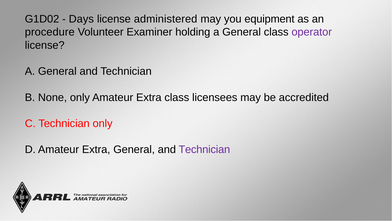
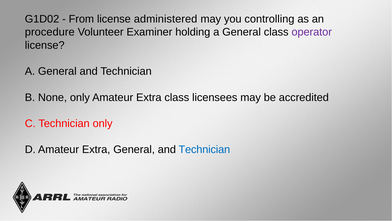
Days: Days -> From (81, 19)
equipment: equipment -> controlling (269, 19)
Technician colour: purple -> blue (204, 149)
